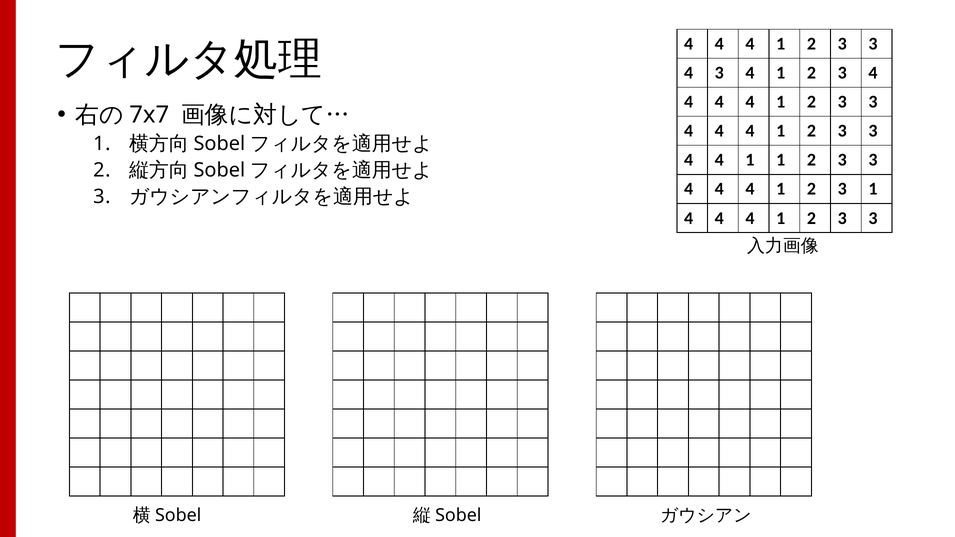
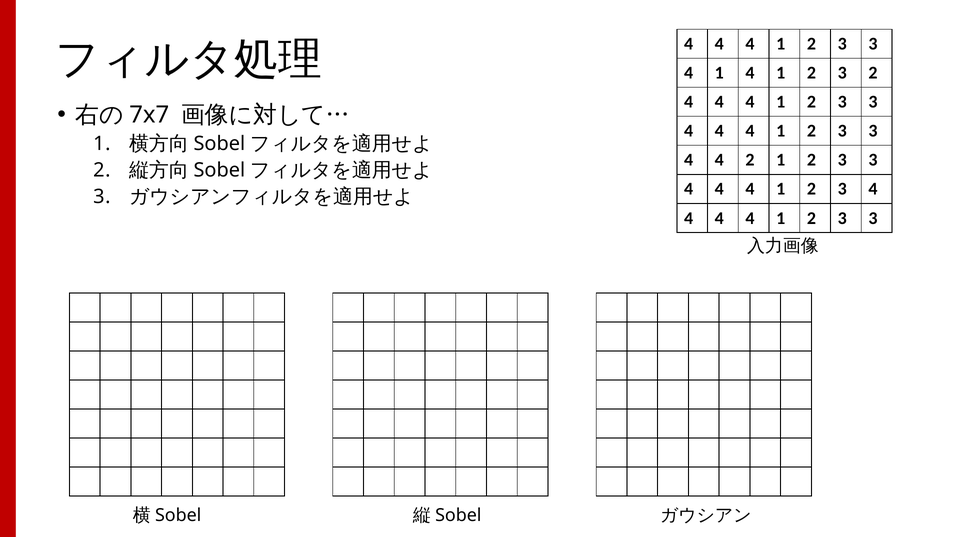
3: 3 -> 1 (719, 73)
2 3 4: 4 -> 2 (873, 73)
1: 1 -> 2 (750, 160)
2 3 1: 1 -> 4 (873, 189)
